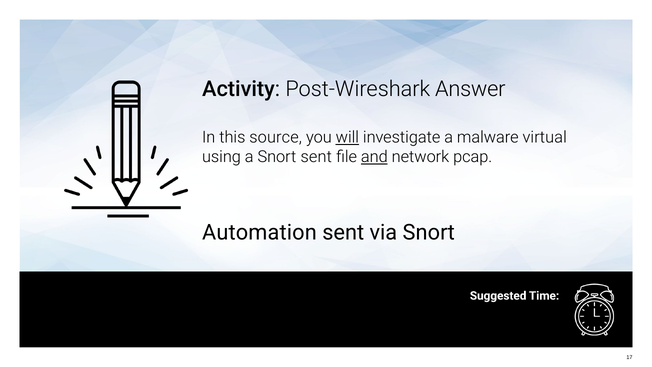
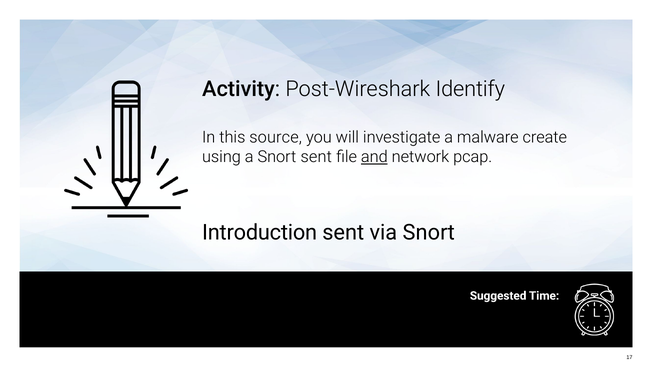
Answer: Answer -> Identify (470, 89)
will underline: present -> none (347, 137)
virtual: virtual -> create (545, 137)
Automation: Automation -> Introduction (260, 232)
